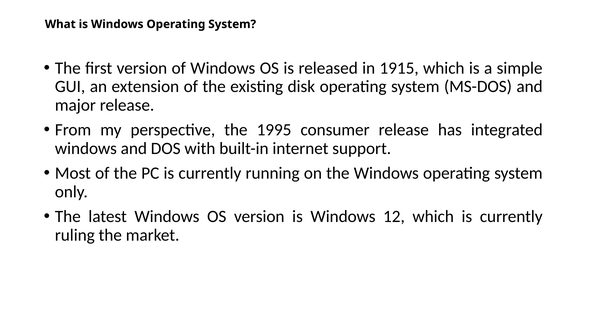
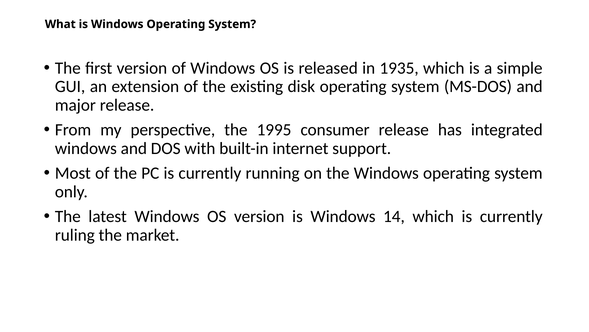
1915: 1915 -> 1935 (399, 68)
12: 12 -> 14 (394, 216)
